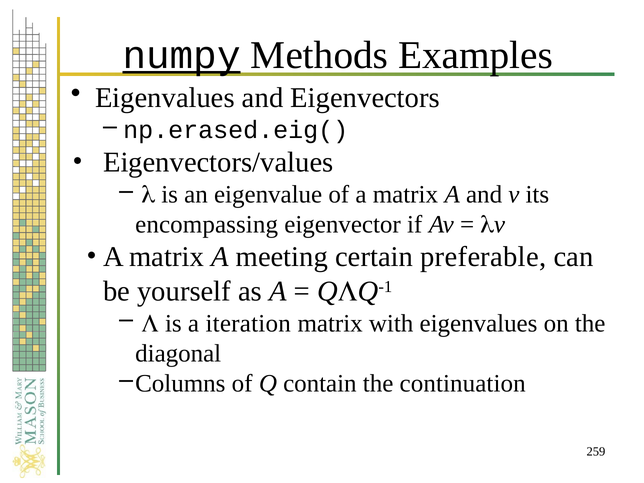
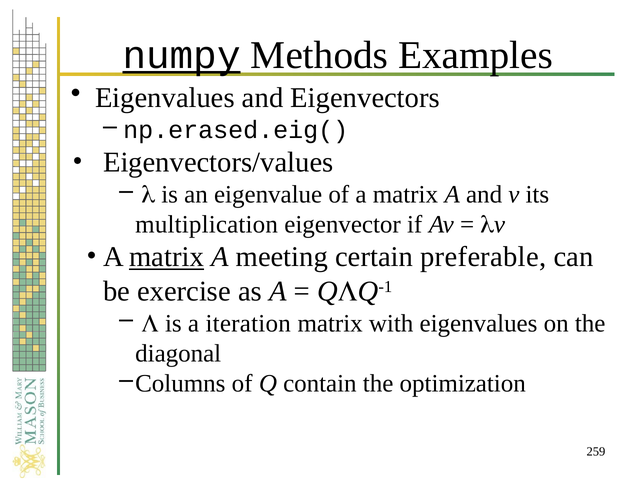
encompassing: encompassing -> multiplication (207, 224)
matrix underline: none -> present (167, 257)
yourself: yourself -> exercise (184, 291)
continuation: continuation -> optimization (463, 383)
